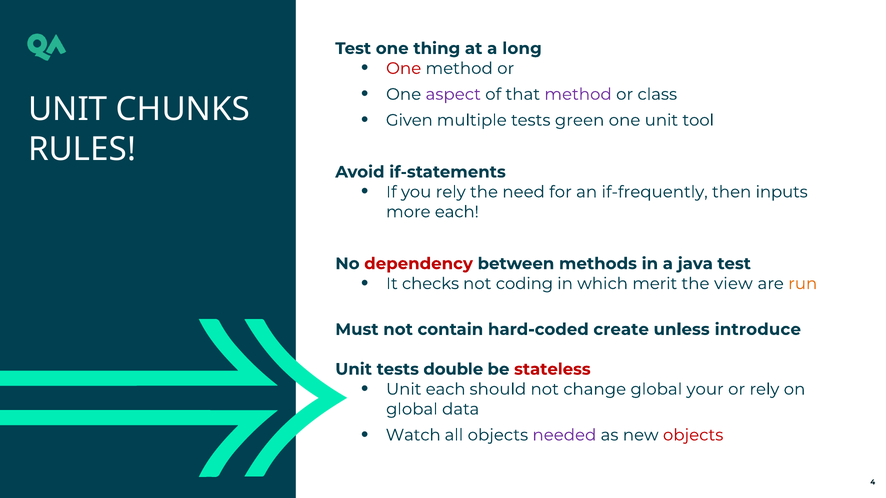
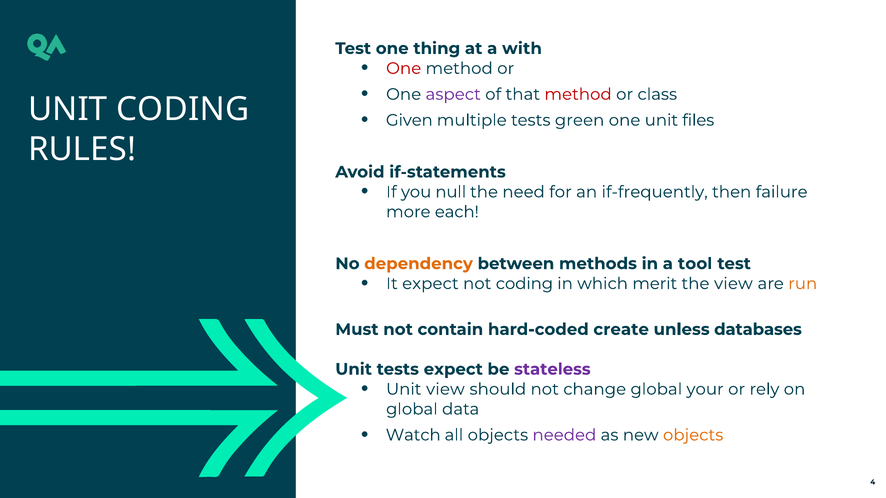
long: long -> with (522, 49)
method colour: purple -> red (578, 94)
UNIT CHUNKS: CHUNKS -> CODING (183, 110)
tool: tool -> files (698, 120)
you rely: rely -> null (451, 192)
inputs: inputs -> failure (782, 192)
dependency colour: red -> orange (419, 264)
java: java -> tool (695, 264)
It checks: checks -> expect (430, 284)
introduce: introduce -> databases (758, 330)
tests double: double -> expect (453, 370)
stateless colour: red -> purple (552, 370)
Unit each: each -> view (445, 389)
objects colour: red -> orange (693, 435)
